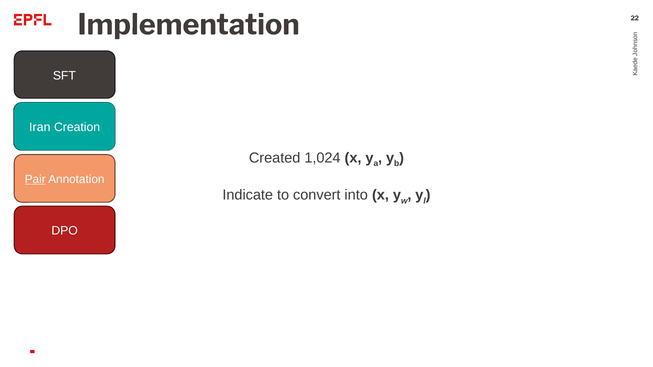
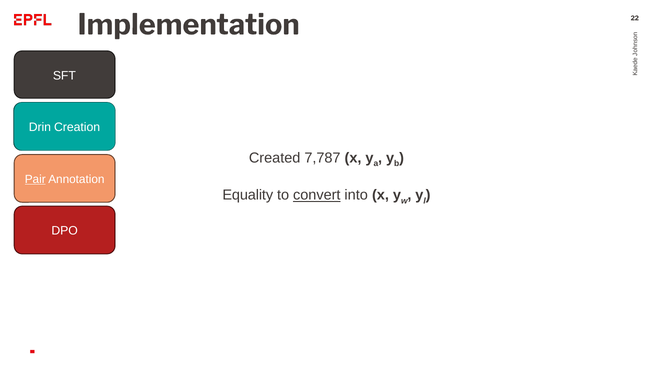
Iran: Iran -> Drin (40, 127)
1,024: 1,024 -> 7,787 (322, 158)
Indicate: Indicate -> Equality (248, 195)
convert underline: none -> present (317, 195)
